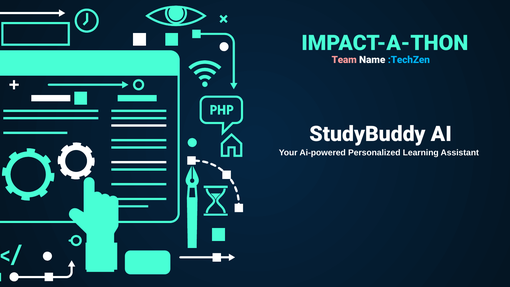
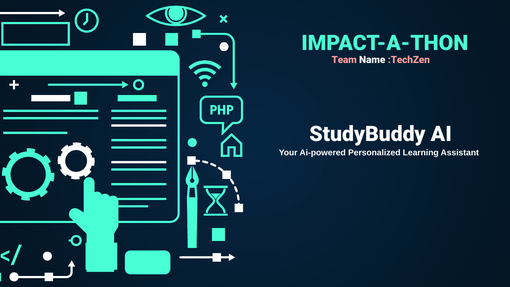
:TechZen colour: light blue -> pink (409, 60)
